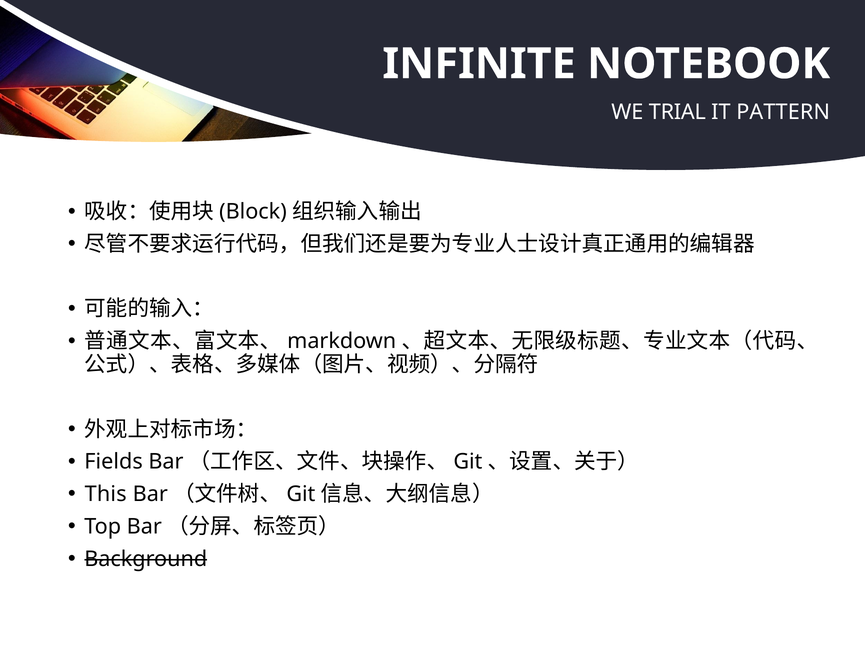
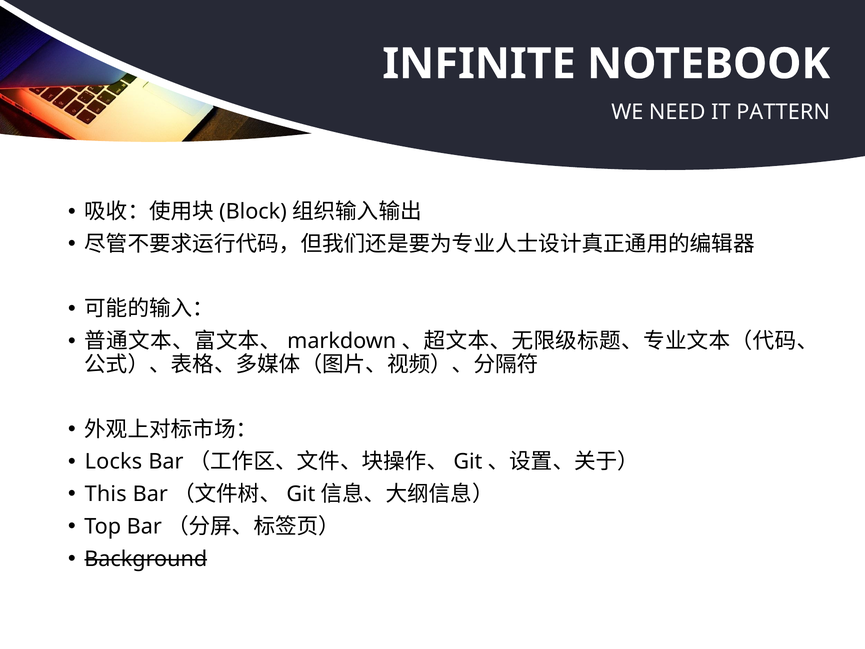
TRIAL: TRIAL -> NEED (677, 112)
Fields: Fields -> Locks (113, 462)
